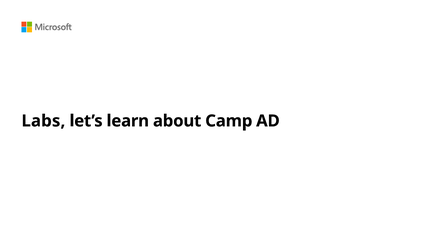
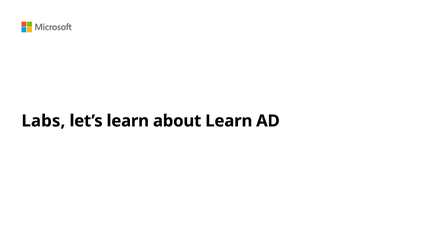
about Camp: Camp -> Learn (229, 121)
